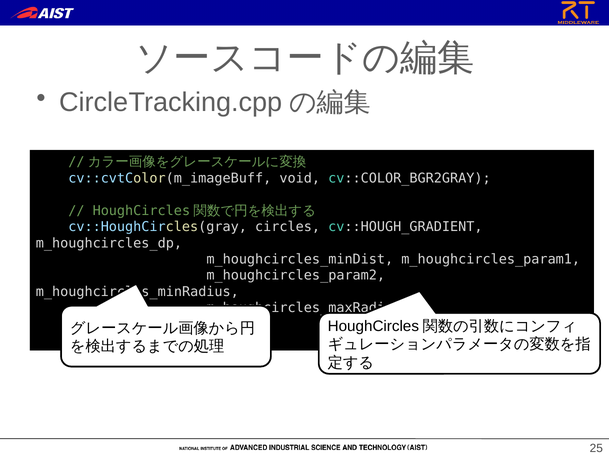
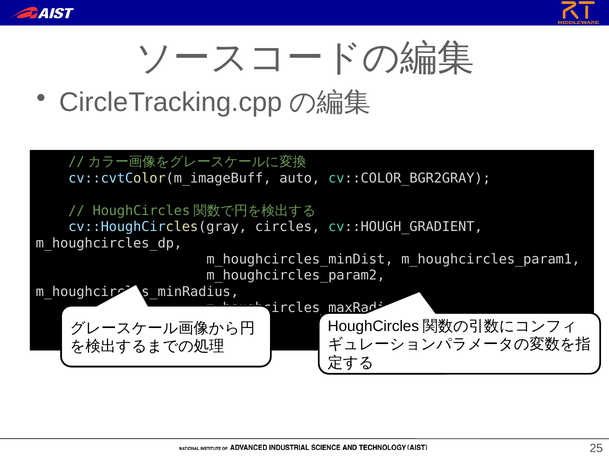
void: void -> auto (300, 179)
